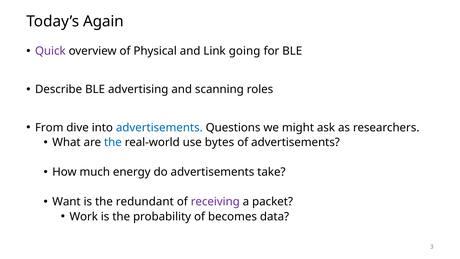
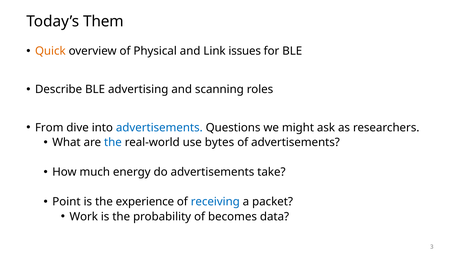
Again: Again -> Them (103, 21)
Quick colour: purple -> orange (50, 51)
going: going -> issues (245, 51)
Want: Want -> Point (66, 202)
redundant: redundant -> experience (145, 202)
receiving colour: purple -> blue (215, 202)
